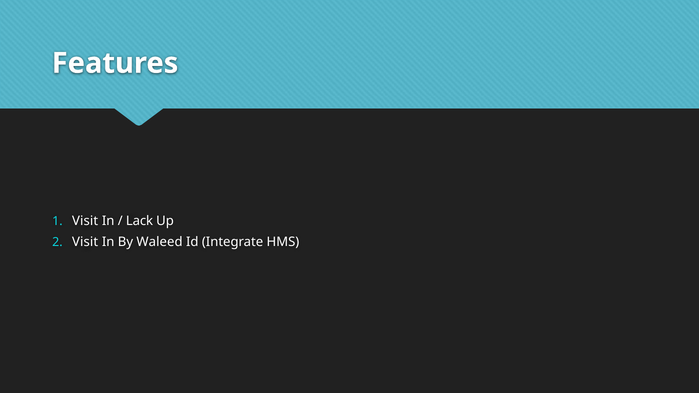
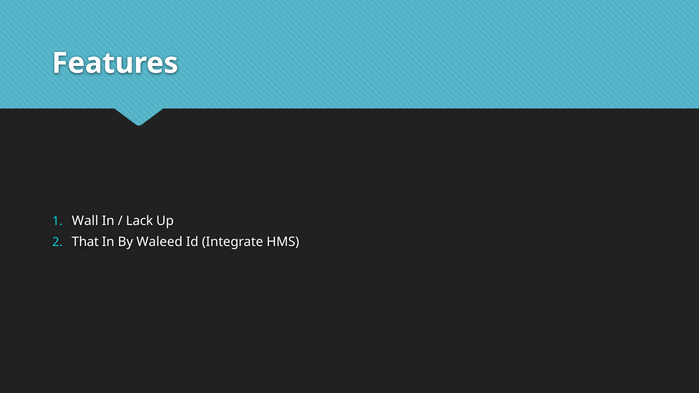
Visit: Visit -> Wall (85, 221)
Visit: Visit -> That (85, 242)
